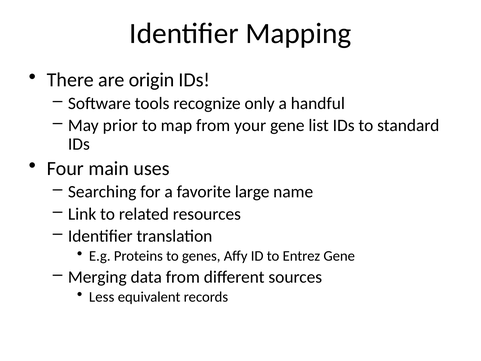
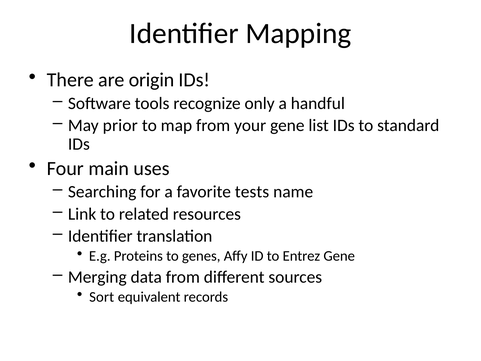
large: large -> tests (252, 192)
Less: Less -> Sort (102, 297)
